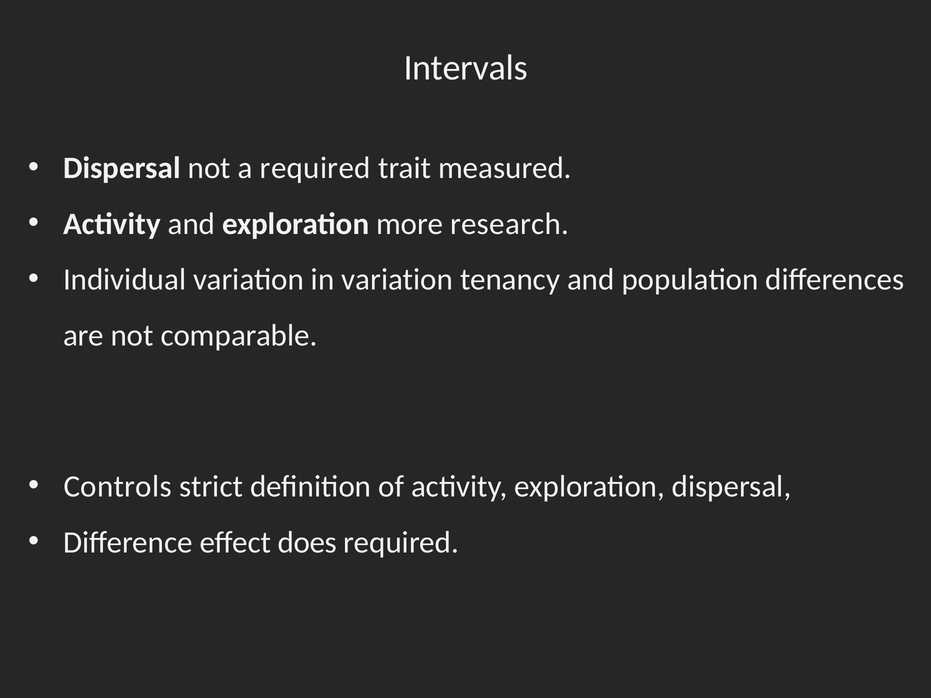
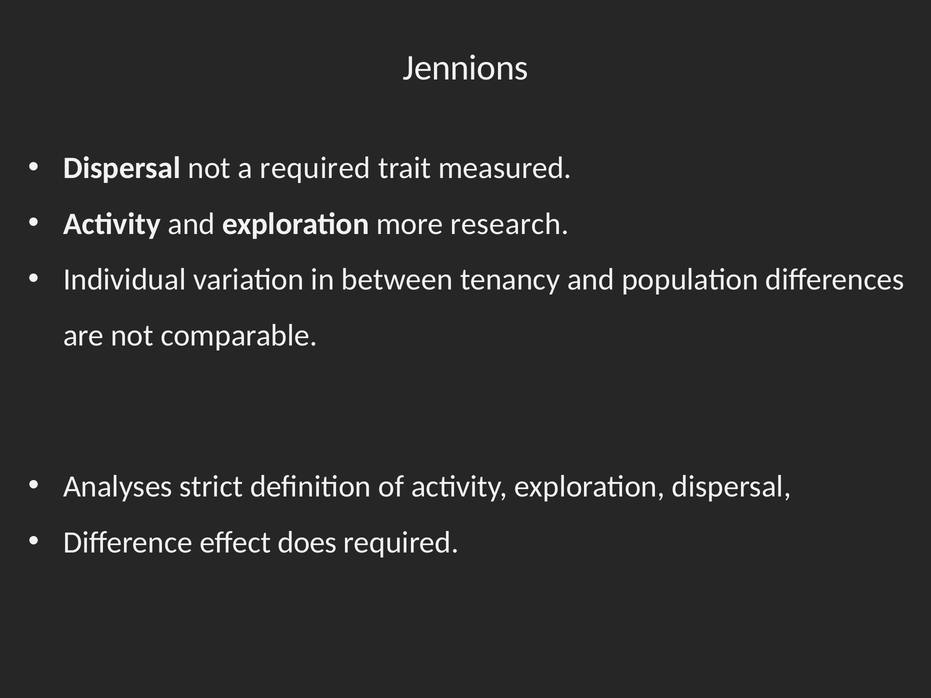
Intervals: Intervals -> Jennions (466, 68)
in variation: variation -> between (397, 280)
Controls: Controls -> Analyses (118, 487)
